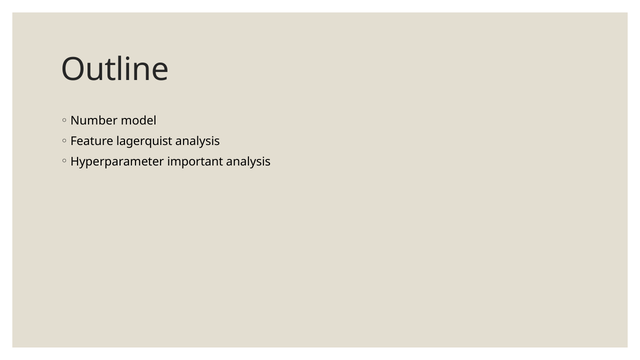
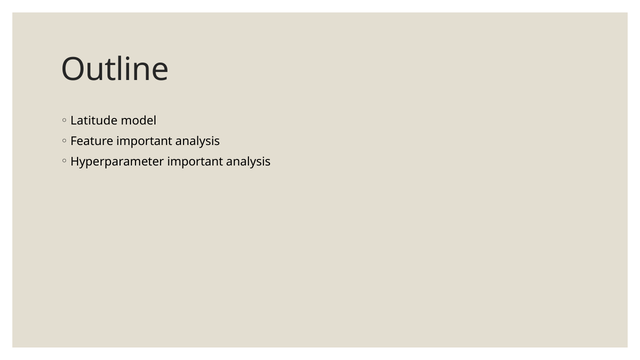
Number: Number -> Latitude (94, 121)
Feature lagerquist: lagerquist -> important (144, 141)
